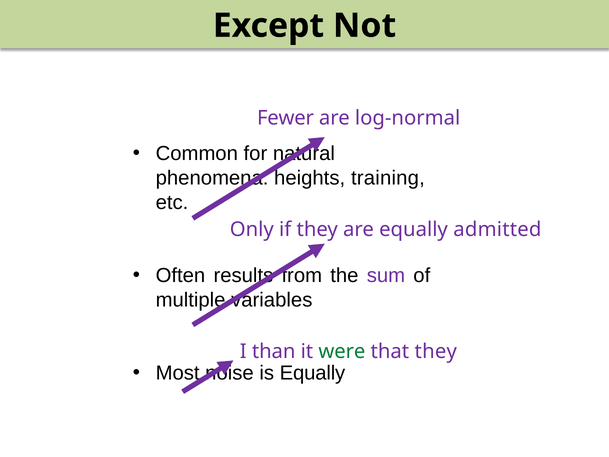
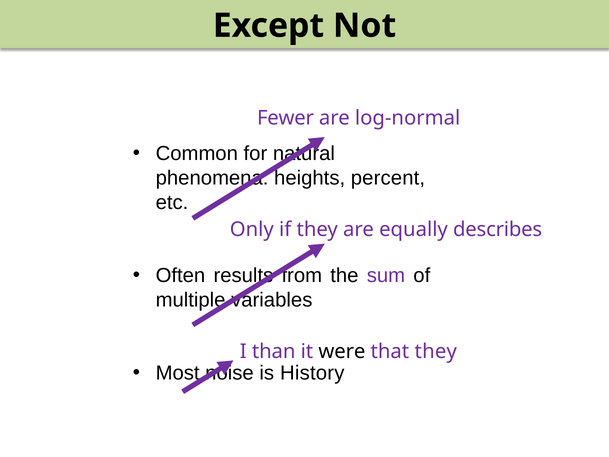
training: training -> percent (388, 178)
admitted: admitted -> describes (498, 230)
were colour: green -> black (342, 351)
is Equally: Equally -> History (312, 373)
